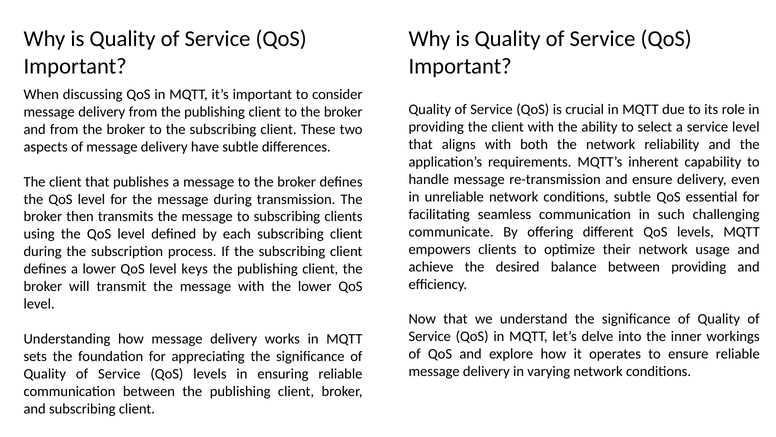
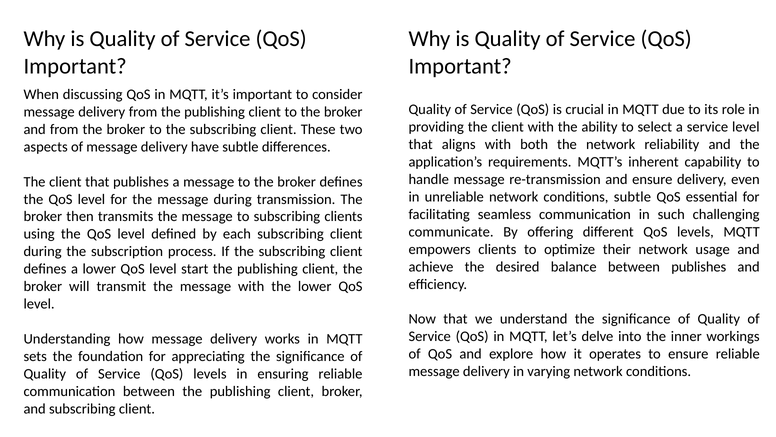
between providing: providing -> publishes (699, 266)
keys: keys -> start (195, 269)
